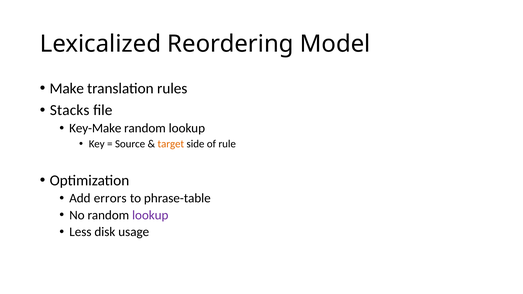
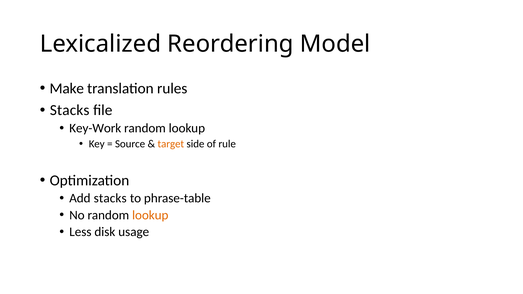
Key-Make: Key-Make -> Key-Work (95, 128)
Add errors: errors -> stacks (110, 198)
lookup colour: purple -> orange (150, 215)
